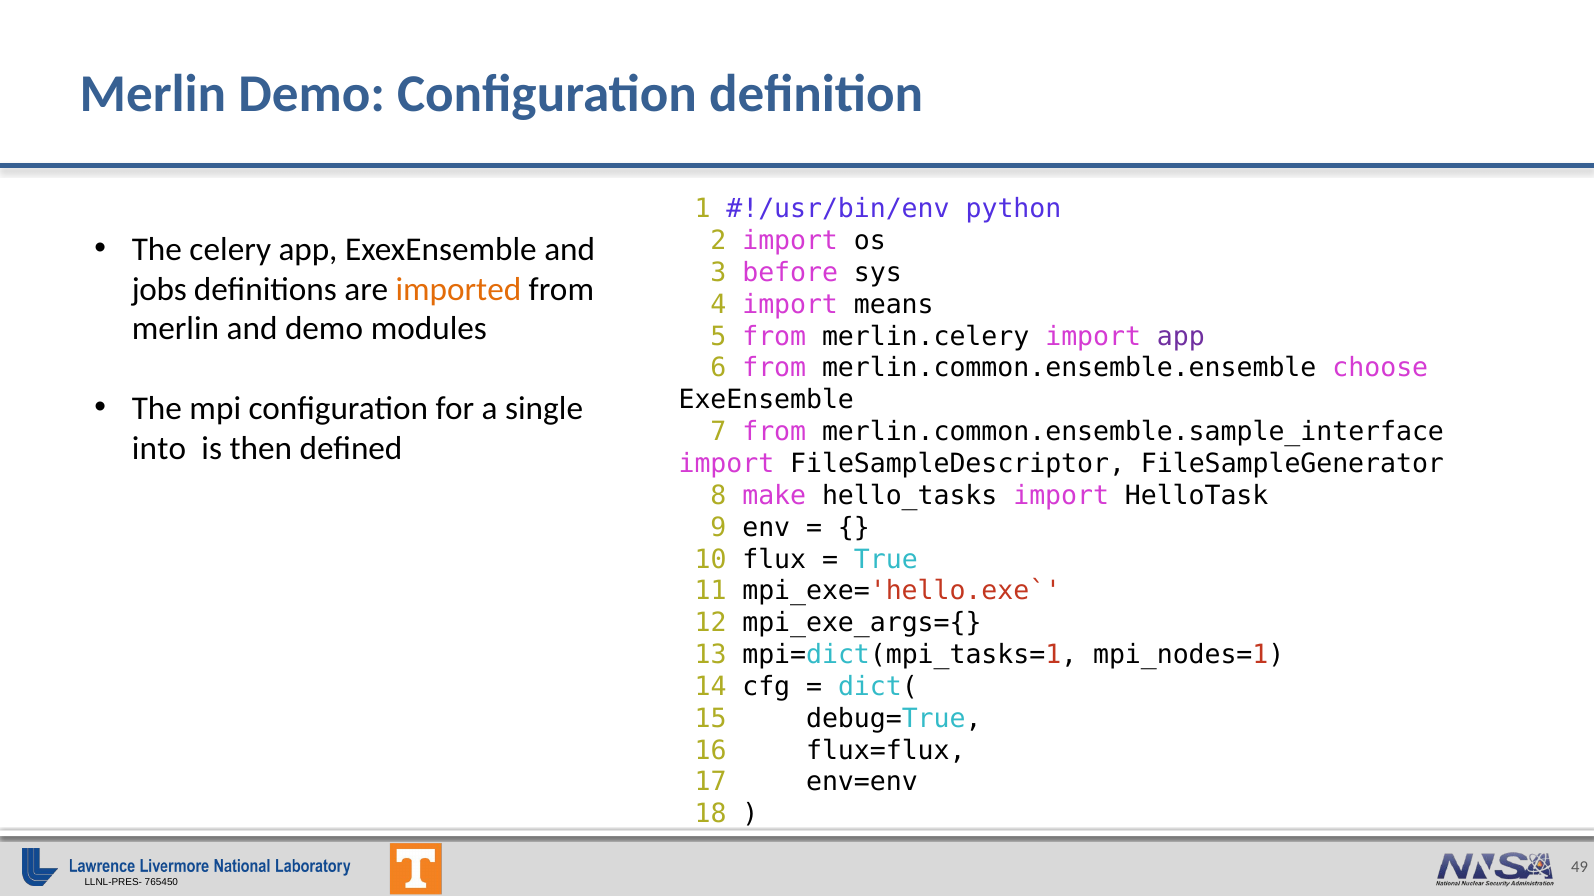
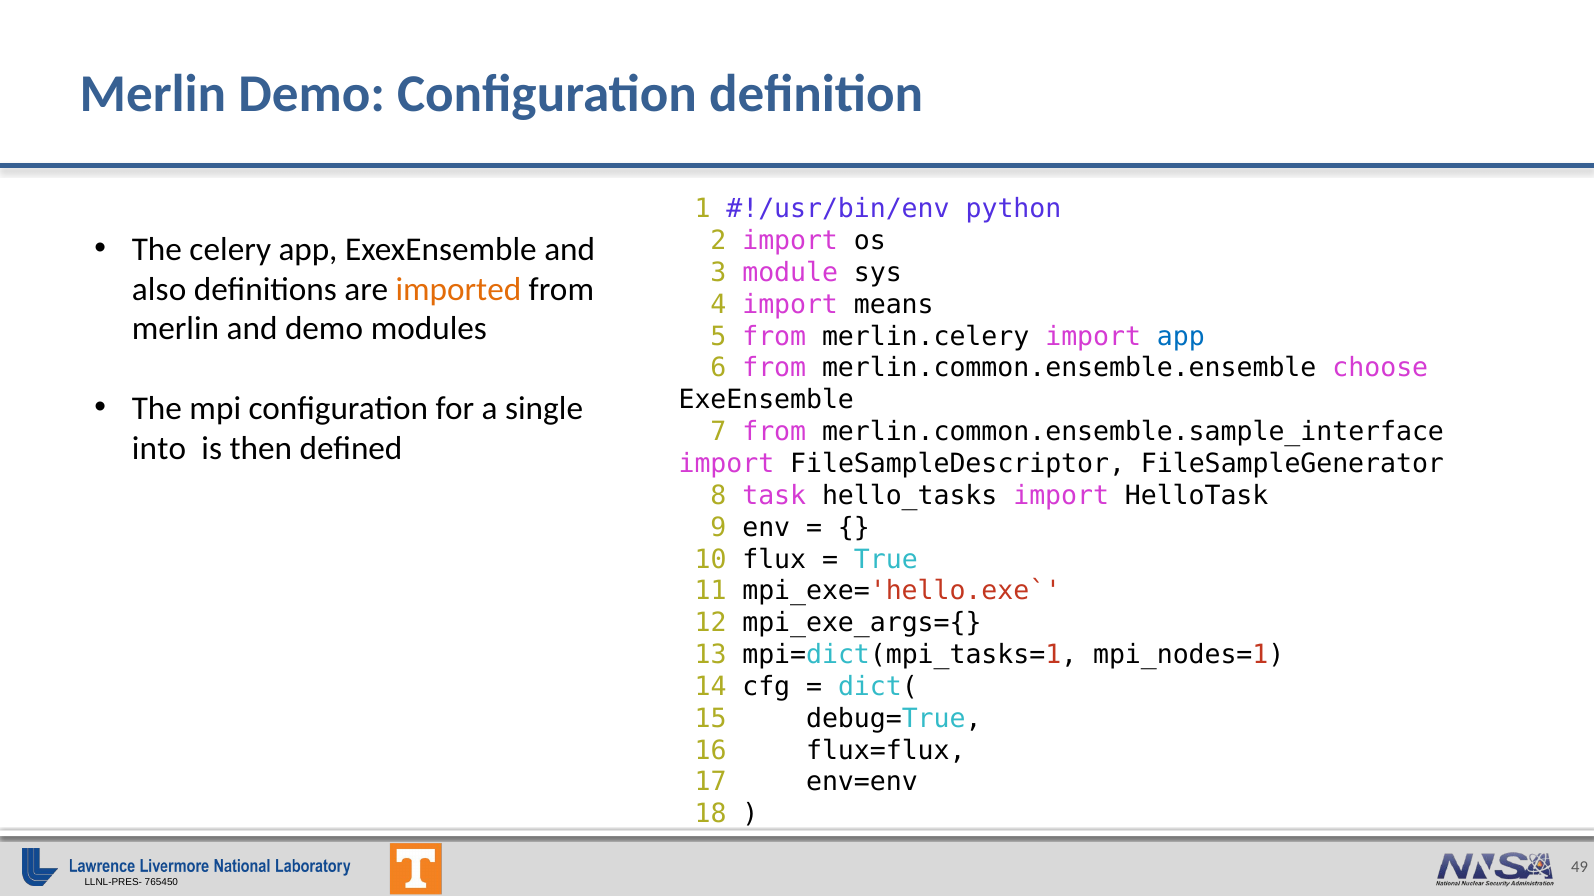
before: before -> module (790, 273)
jobs: jobs -> also (159, 289)
app colour: purple -> blue (1181, 337)
make: make -> task (774, 496)
